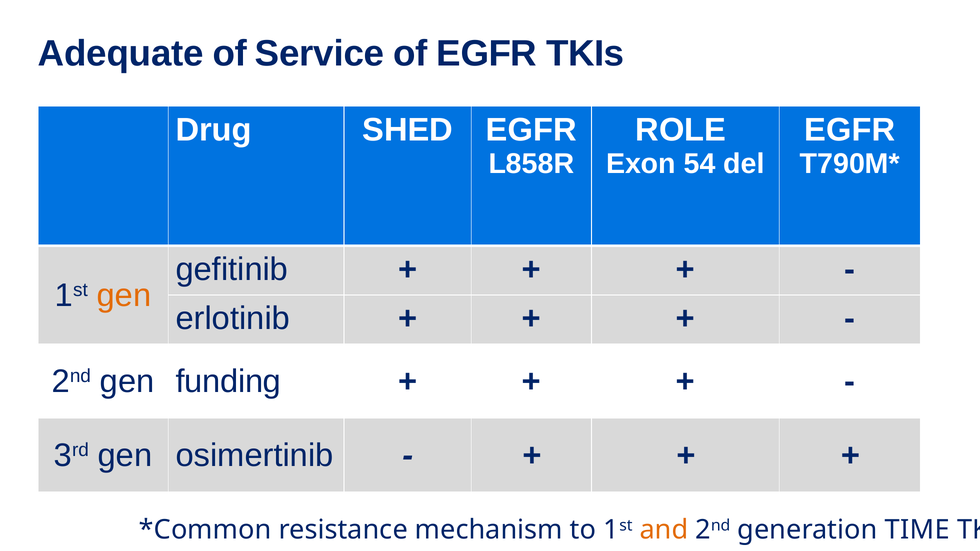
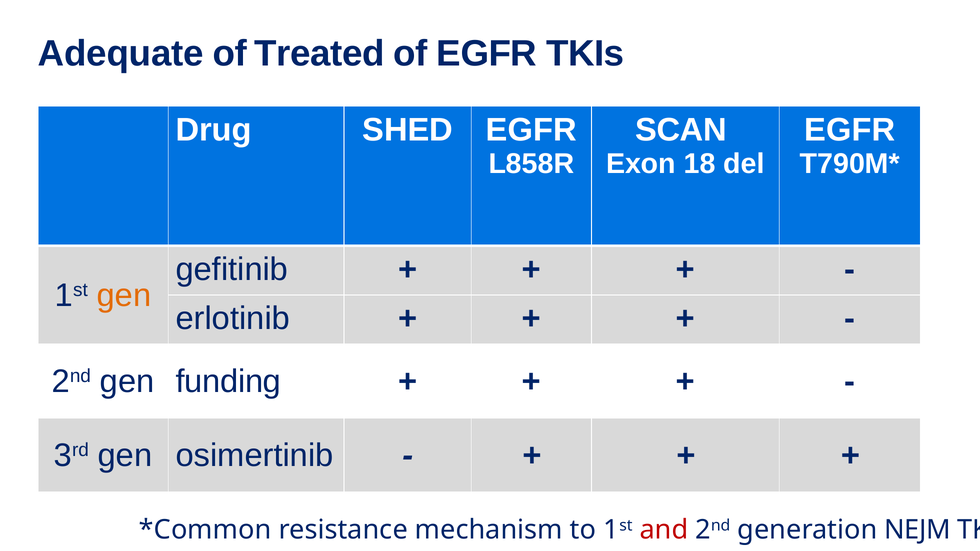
Service: Service -> Treated (320, 54)
ROLE: ROLE -> SCAN (681, 130)
54: 54 -> 18 (700, 164)
and colour: orange -> red (664, 530)
TIME: TIME -> NEJM (918, 530)
